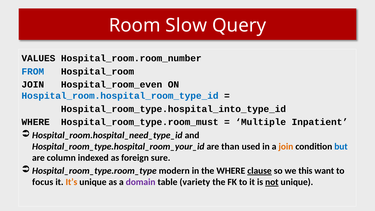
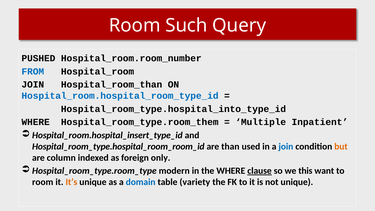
Slow: Slow -> Such (186, 25)
VALUES: VALUES -> PUSHED (38, 58)
Hospital_room_even: Hospital_room_even -> Hospital_room_than (112, 85)
Hospital_room_type.room_must: Hospital_room_type.room_must -> Hospital_room_type.room_them (140, 122)
Hospital_room.hospital_need_type_id: Hospital_room.hospital_need_type_id -> Hospital_room.hospital_insert_type_id (107, 135)
Hospital_room_type.hospital_room_your_id: Hospital_room_type.hospital_room_your_id -> Hospital_room_type.hospital_room_room_id (118, 146)
join colour: orange -> blue (286, 146)
but colour: blue -> orange (341, 146)
sure: sure -> only (161, 158)
focus: focus -> room (43, 182)
domain colour: purple -> blue (141, 182)
not underline: present -> none (272, 182)
